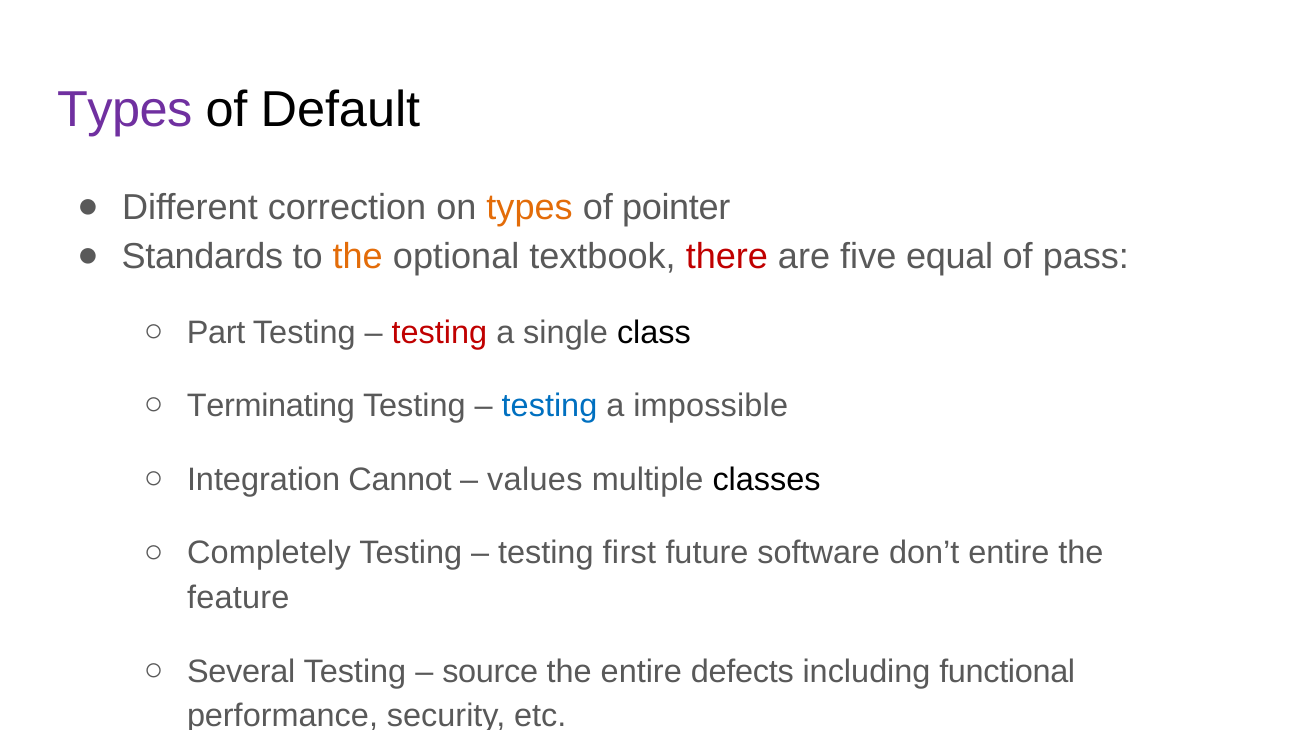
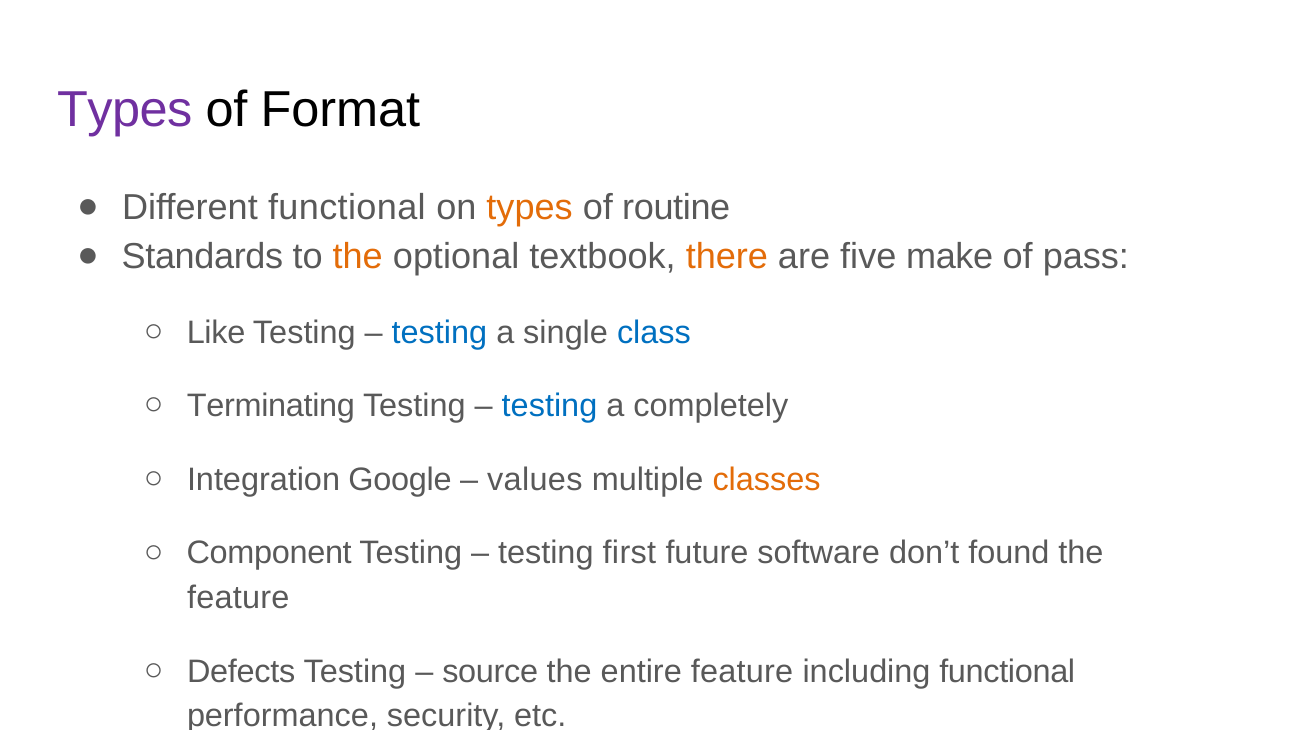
Default: Default -> Format (340, 110)
Different correction: correction -> functional (347, 207)
pointer: pointer -> routine (676, 207)
there colour: red -> orange (727, 257)
equal: equal -> make (950, 257)
Part: Part -> Like (216, 332)
testing colour: red -> blue (439, 332)
class colour: black -> blue (654, 332)
impossible: impossible -> completely (711, 406)
Cannot: Cannot -> Google (400, 480)
classes colour: black -> orange (767, 480)
Completely: Completely -> Component (269, 553)
don’t entire: entire -> found (1009, 553)
Several: Several -> Defects (241, 672)
entire defects: defects -> feature (742, 672)
